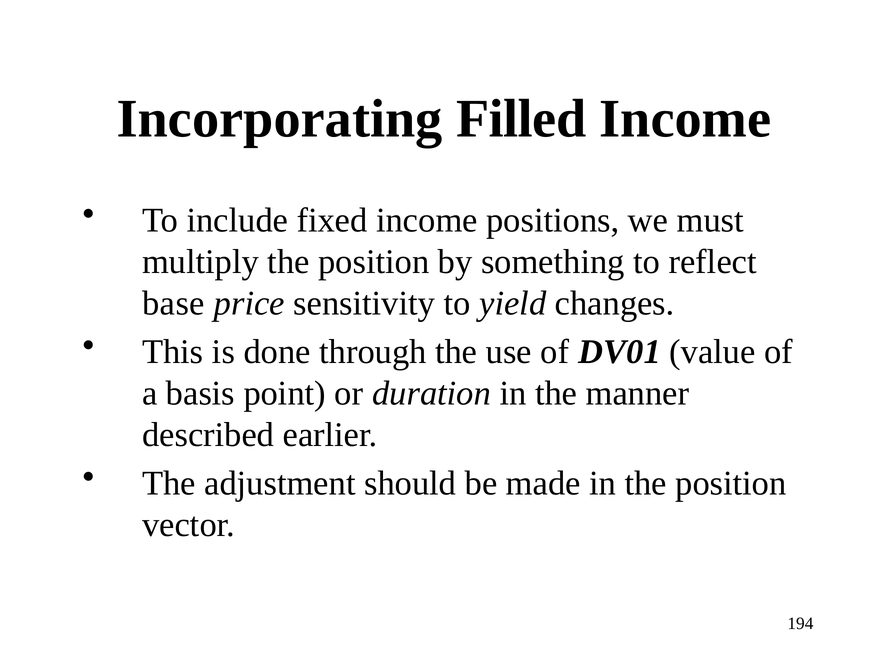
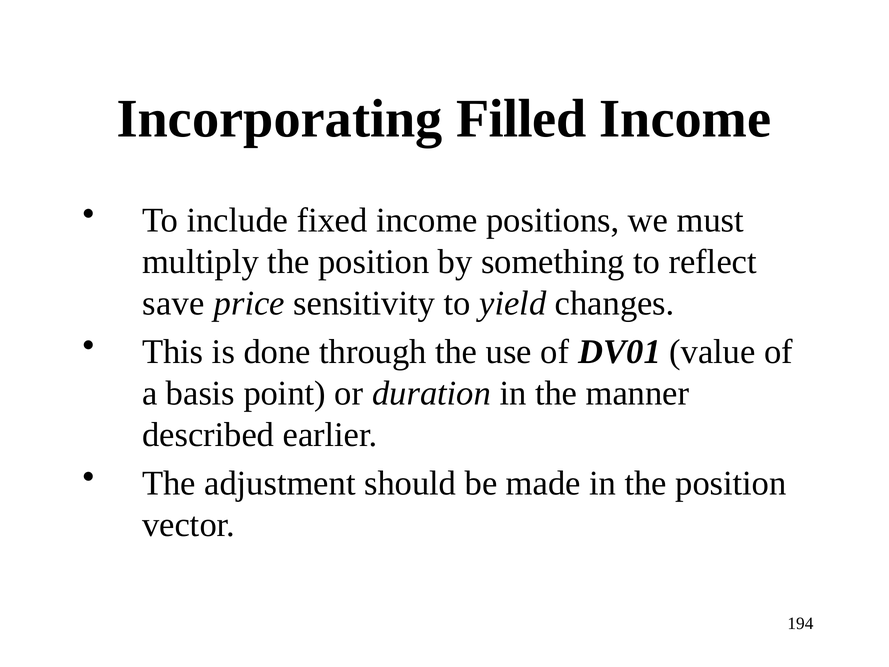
base: base -> save (174, 303)
